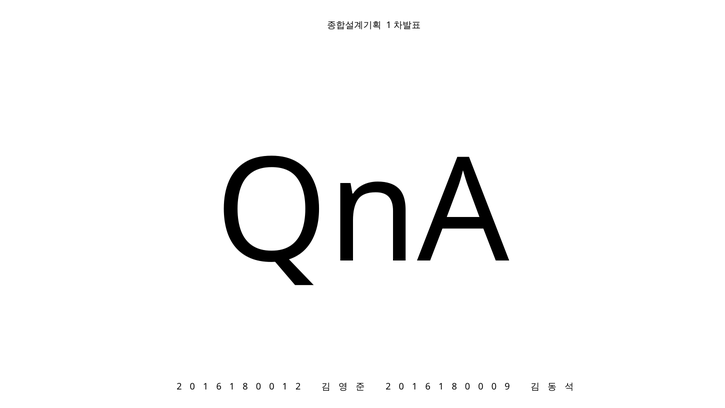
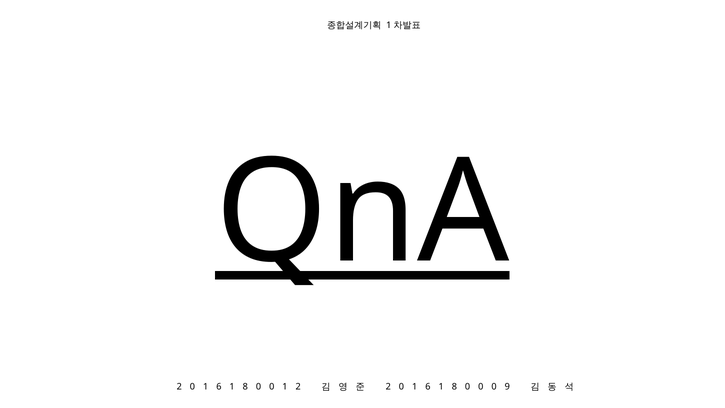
QnA underline: none -> present (362, 213)
